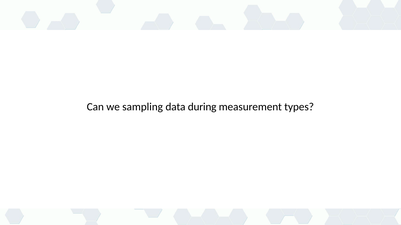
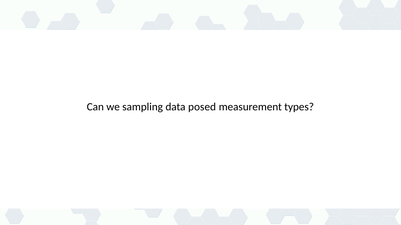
during: during -> posed (202, 107)
